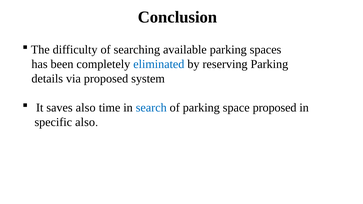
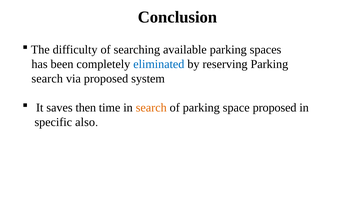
details: details -> search (47, 79)
saves also: also -> then (86, 108)
search colour: blue -> orange (151, 108)
